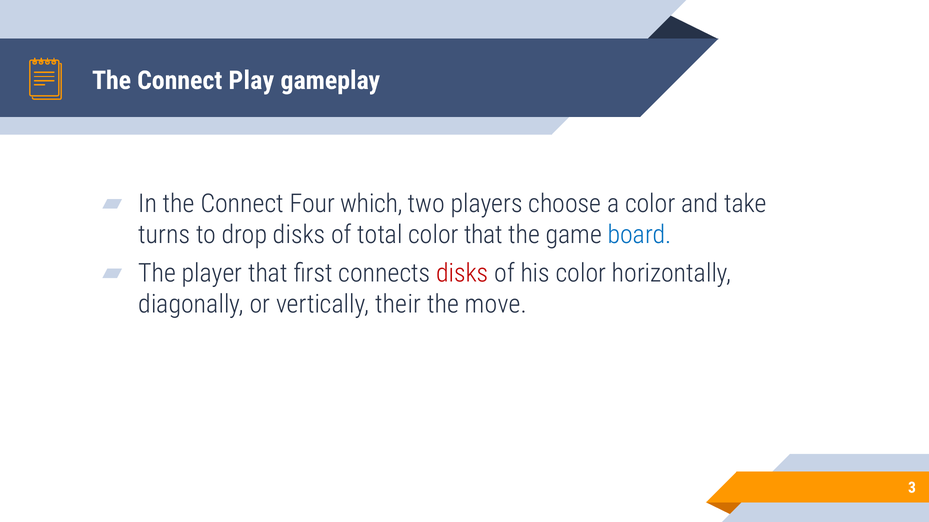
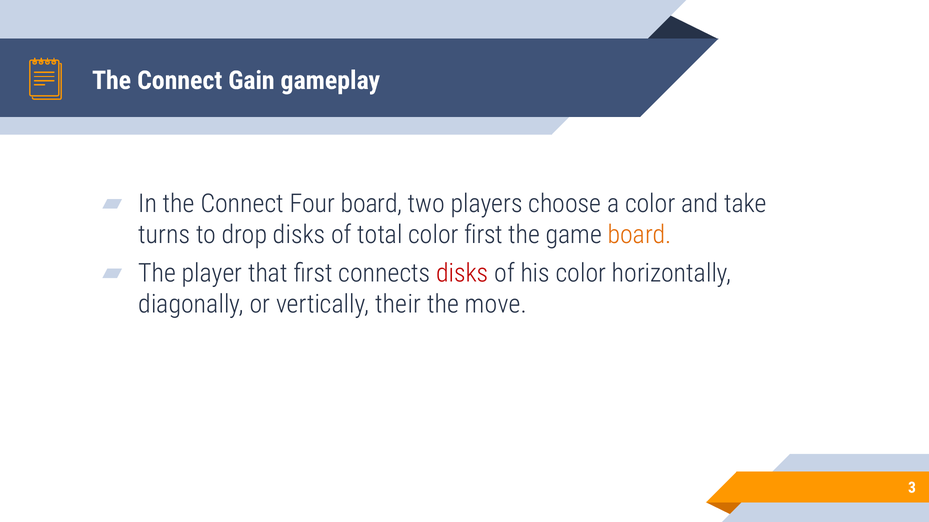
Play: Play -> Gain (251, 81)
Four which: which -> board (372, 204)
color that: that -> first (483, 235)
board colour: blue -> orange (640, 235)
